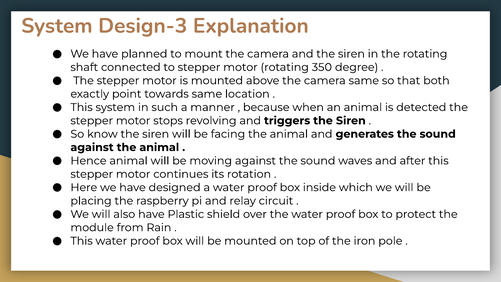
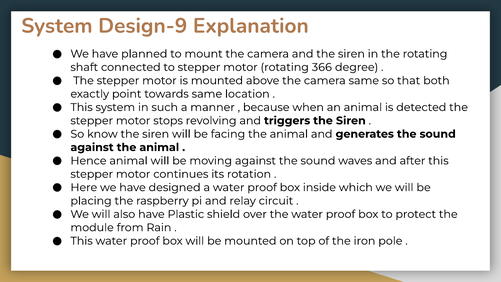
Design-3: Design-3 -> Design-9 (143, 26)
350: 350 -> 366 (322, 67)
